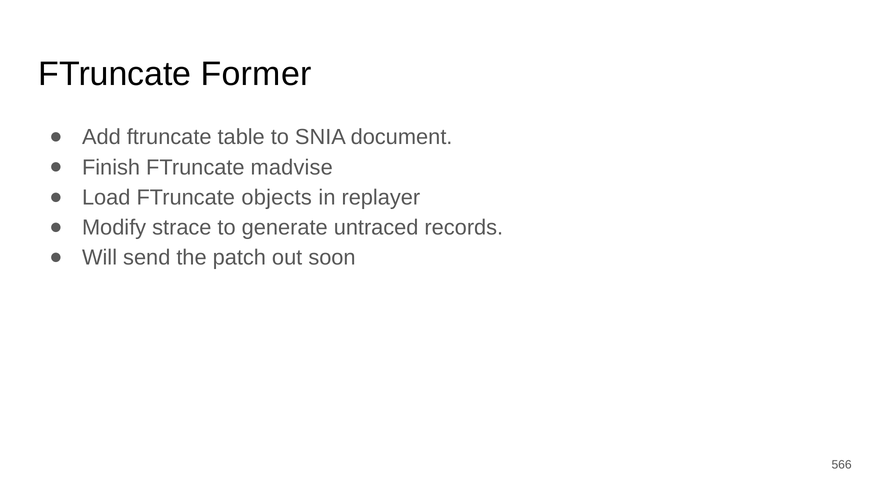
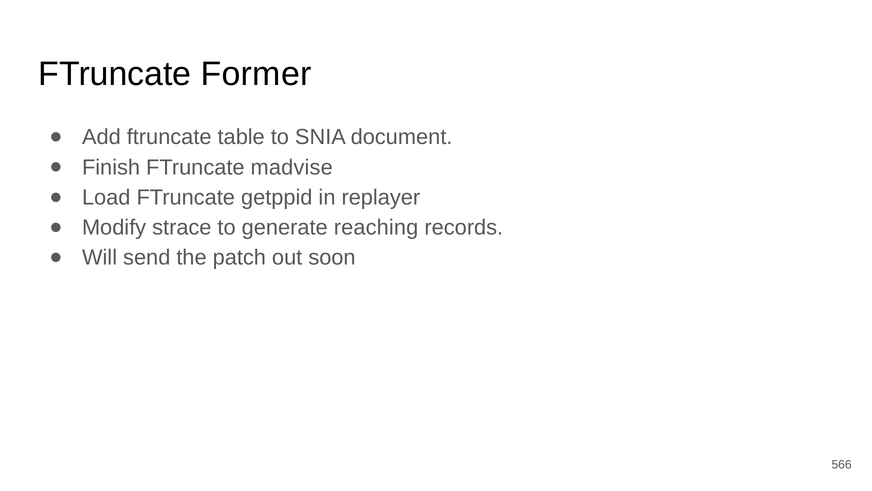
objects: objects -> getppid (277, 197)
untraced: untraced -> reaching (376, 227)
